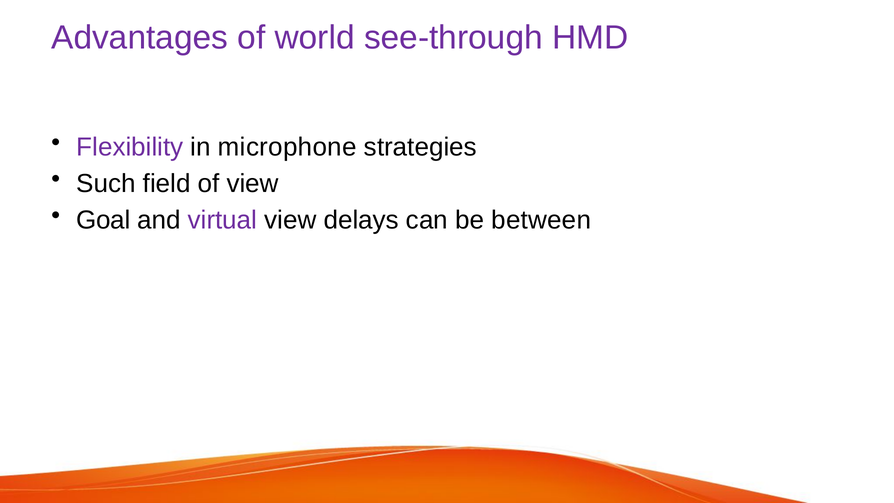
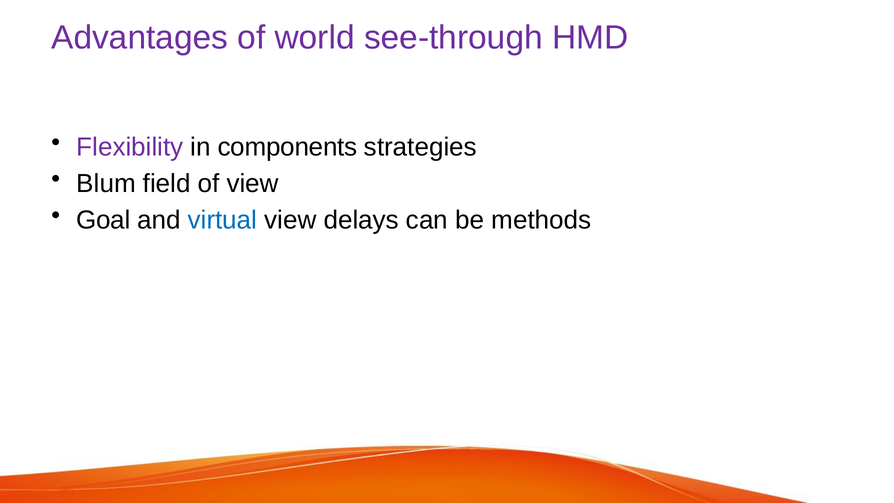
microphone: microphone -> components (288, 147)
Such: Such -> Blum (106, 183)
virtual colour: purple -> blue (222, 220)
between: between -> methods (541, 220)
